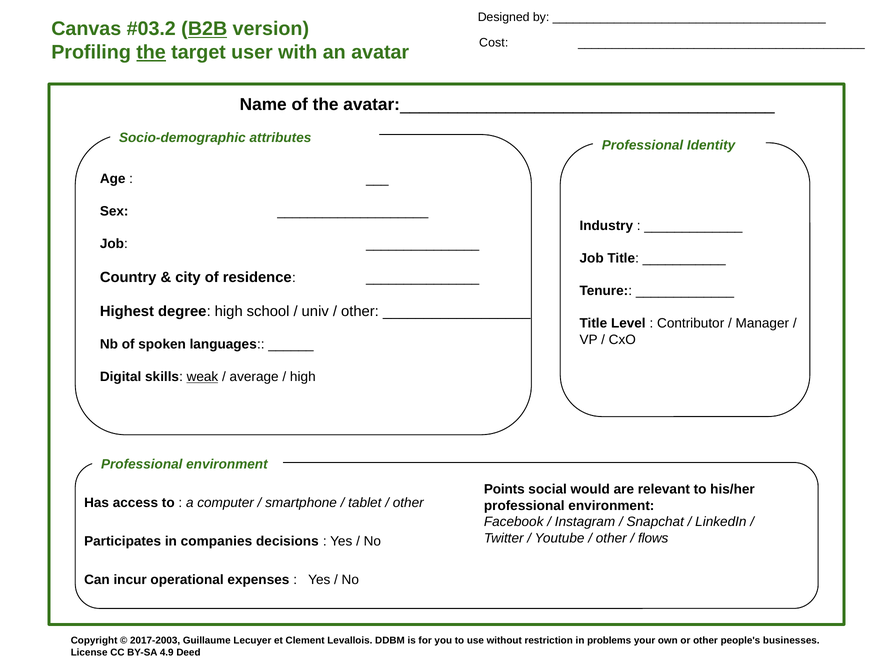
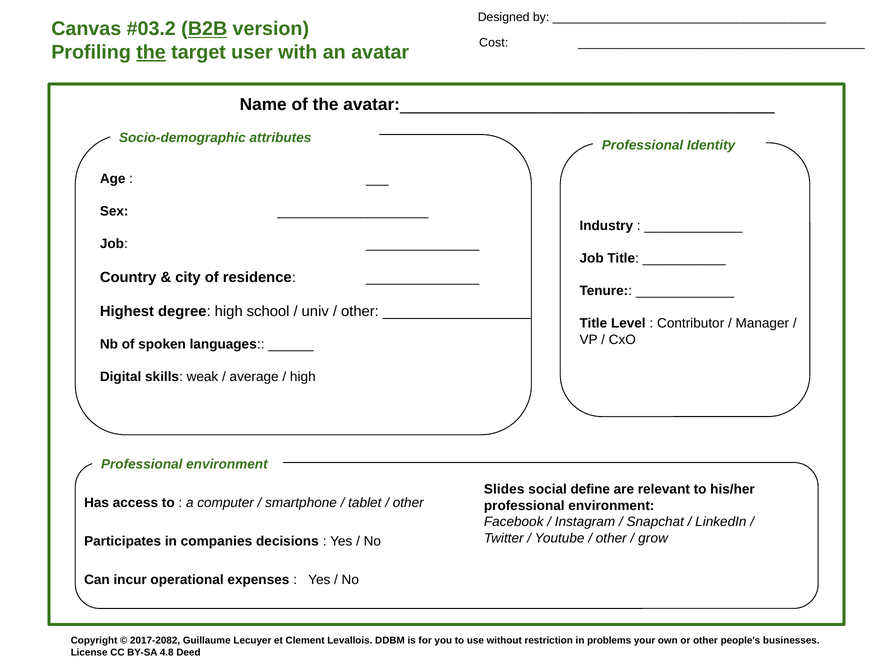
weak underline: present -> none (202, 377)
Points: Points -> Slides (504, 490)
would: would -> define (590, 490)
flows: flows -> grow (653, 538)
2017-2003: 2017-2003 -> 2017-2082 (155, 641)
4.9: 4.9 -> 4.8 (167, 653)
